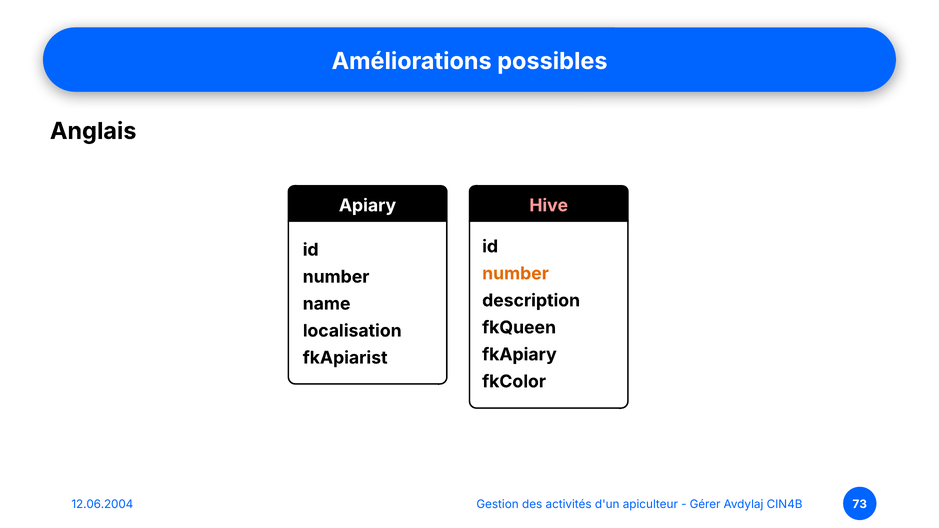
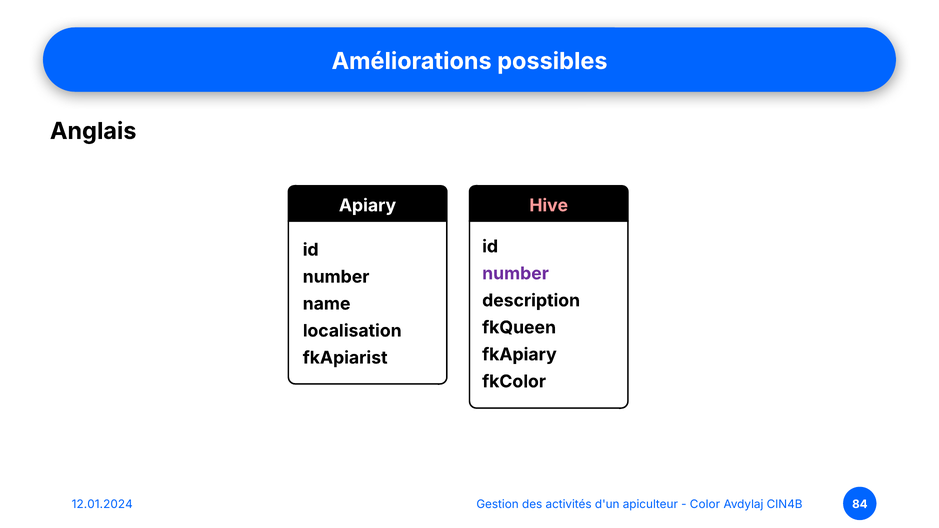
number colour: orange -> purple (516, 274)
12.06.2004: 12.06.2004 -> 12.01.2024 (102, 504)
Gérer: Gérer -> Color (705, 504)
73: 73 -> 84 (860, 504)
